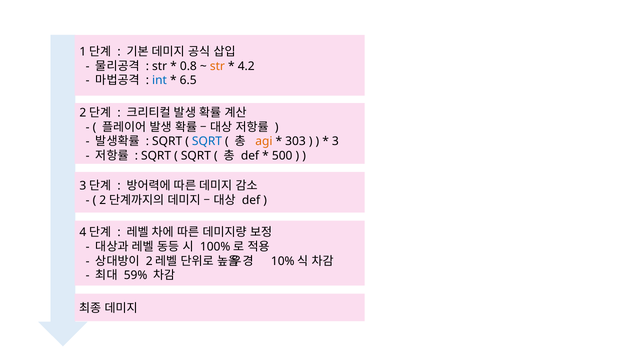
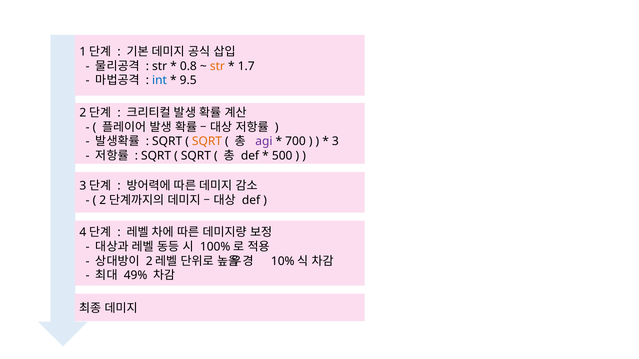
4.2: 4.2 -> 1.7 (246, 66)
6.5: 6.5 -> 9.5 (188, 81)
SQRT colour: blue -> orange (207, 142)
agi colour: orange -> purple (264, 142)
303: 303 -> 700 (296, 142)
59%: 59% -> 49% (136, 276)
